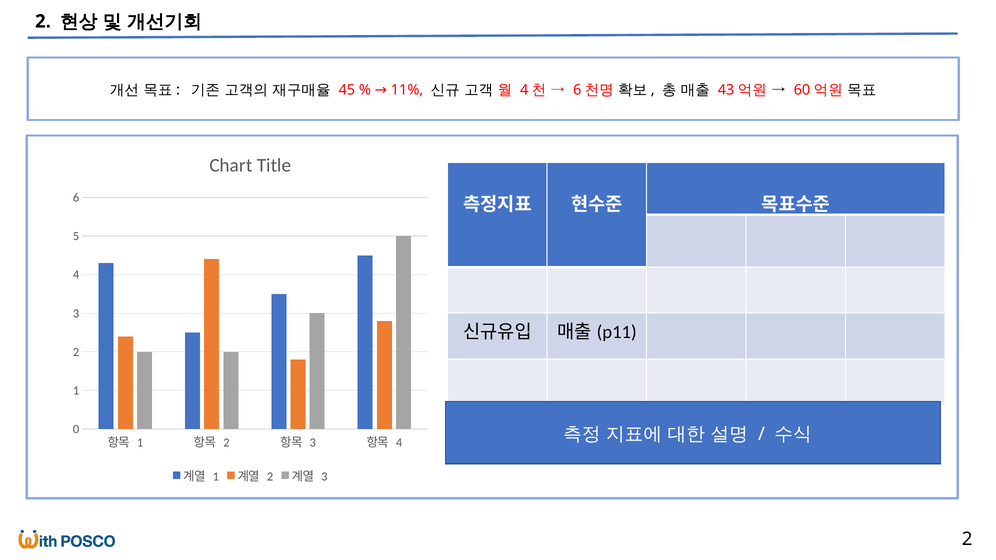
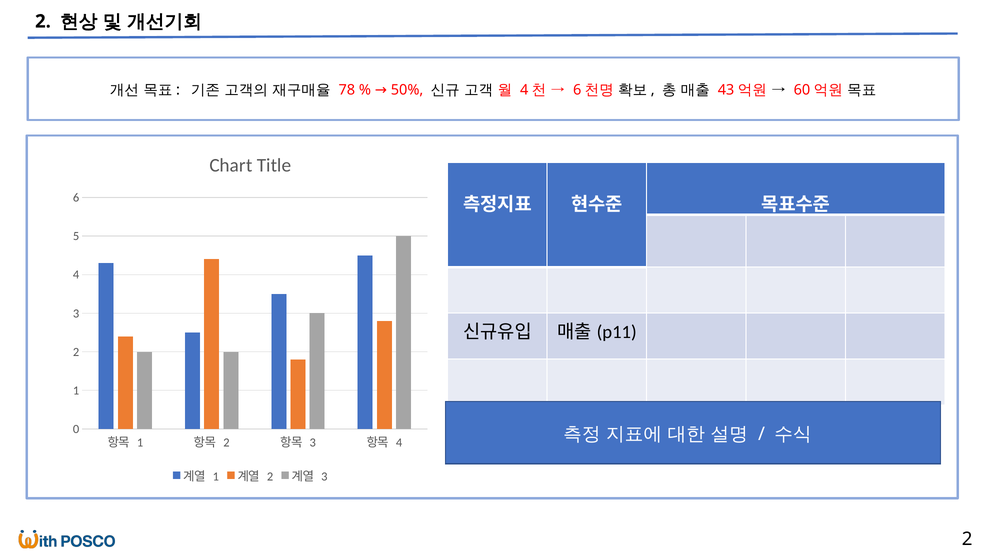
45: 45 -> 78 (347, 90)
11%: 11% -> 50% (407, 90)
